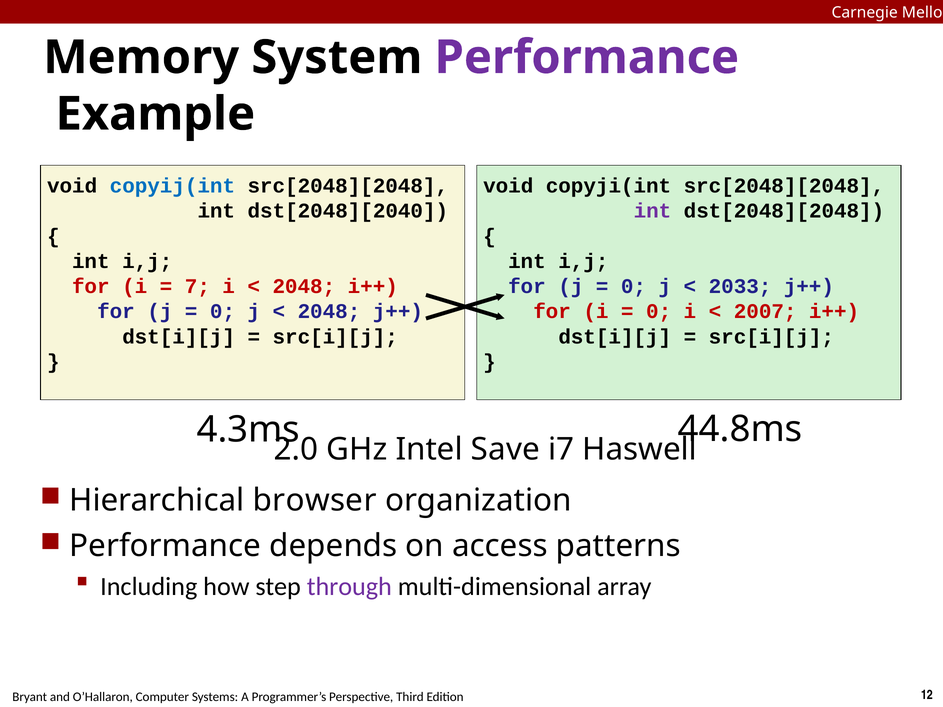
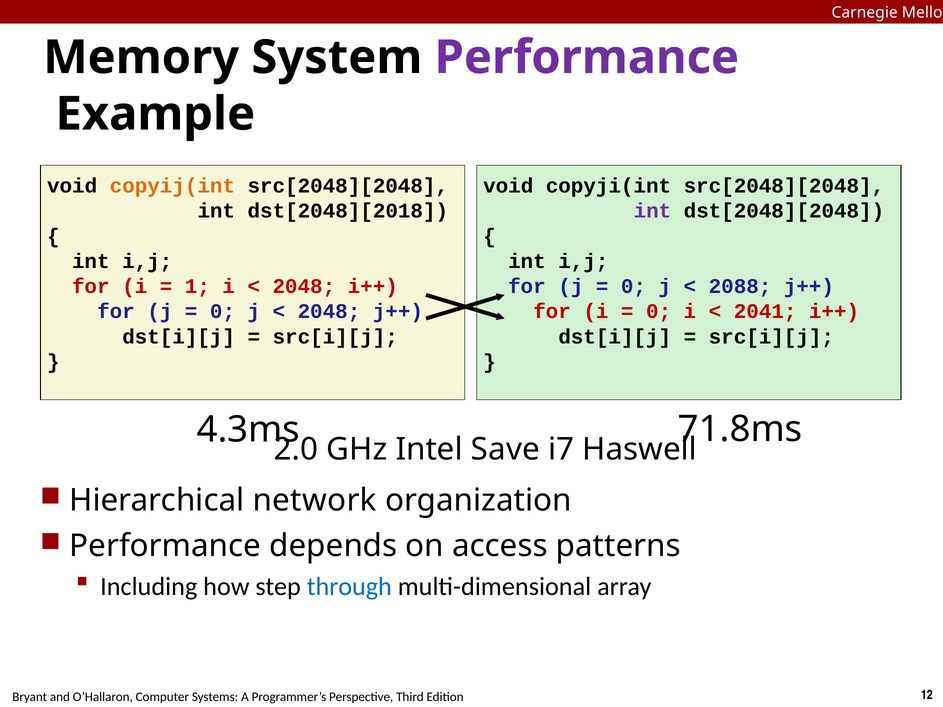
copyij(int colour: blue -> orange (172, 186)
dst[2048][2040: dst[2048][2040 -> dst[2048][2018 (348, 211)
7: 7 -> 1 (197, 286)
2033: 2033 -> 2088 (740, 286)
2007: 2007 -> 2041 (765, 312)
44.8ms: 44.8ms -> 71.8ms (740, 429)
browser: browser -> network (315, 500)
through colour: purple -> blue (349, 587)
